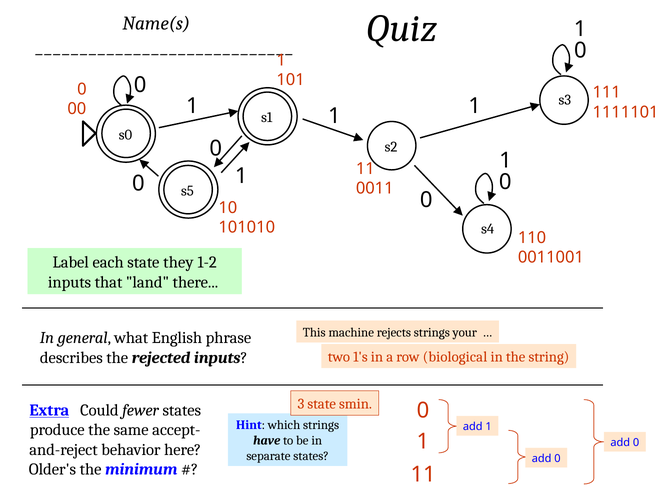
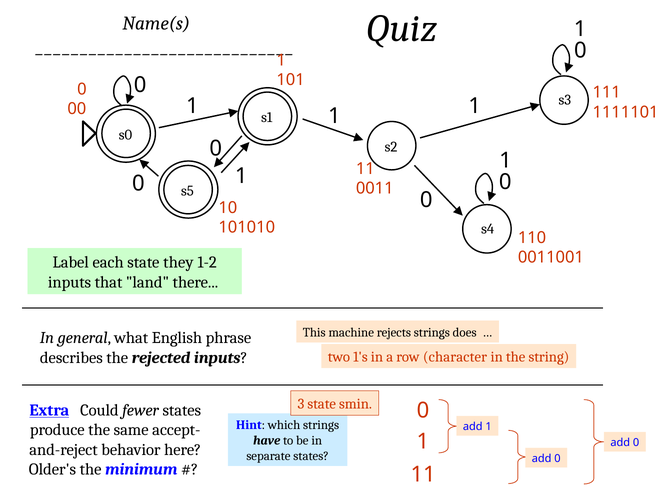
your: your -> does (465, 333)
biological: biological -> character (455, 358)
